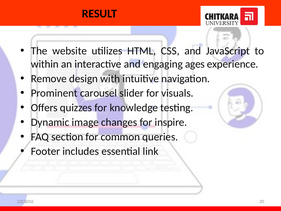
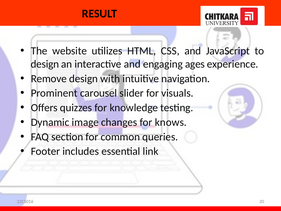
within: within -> design (45, 64)
inspire: inspire -> knows (171, 122)
